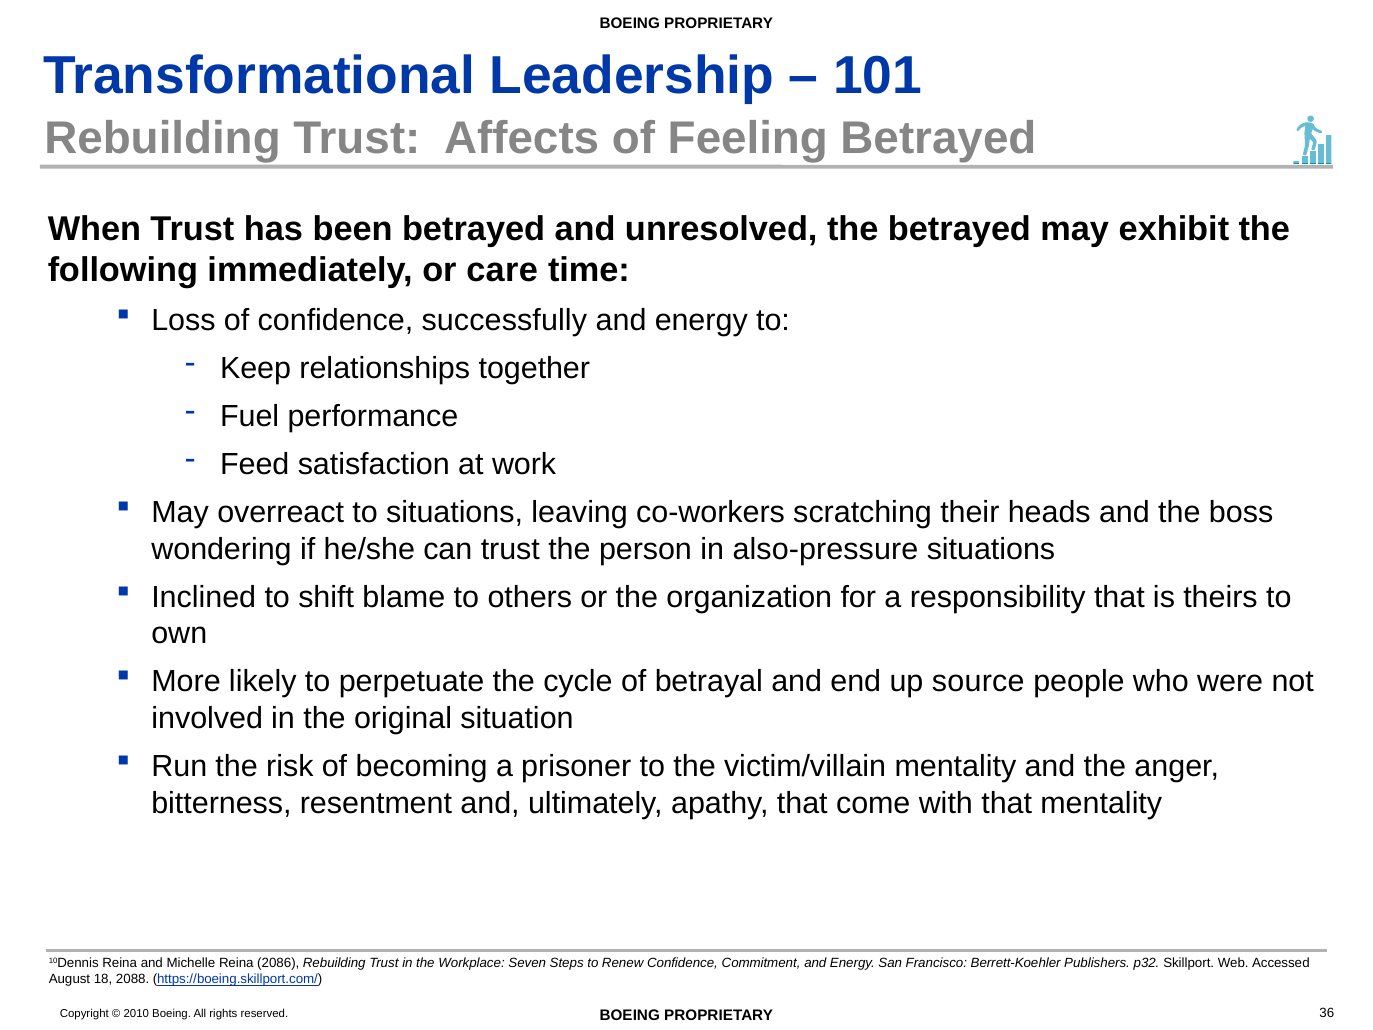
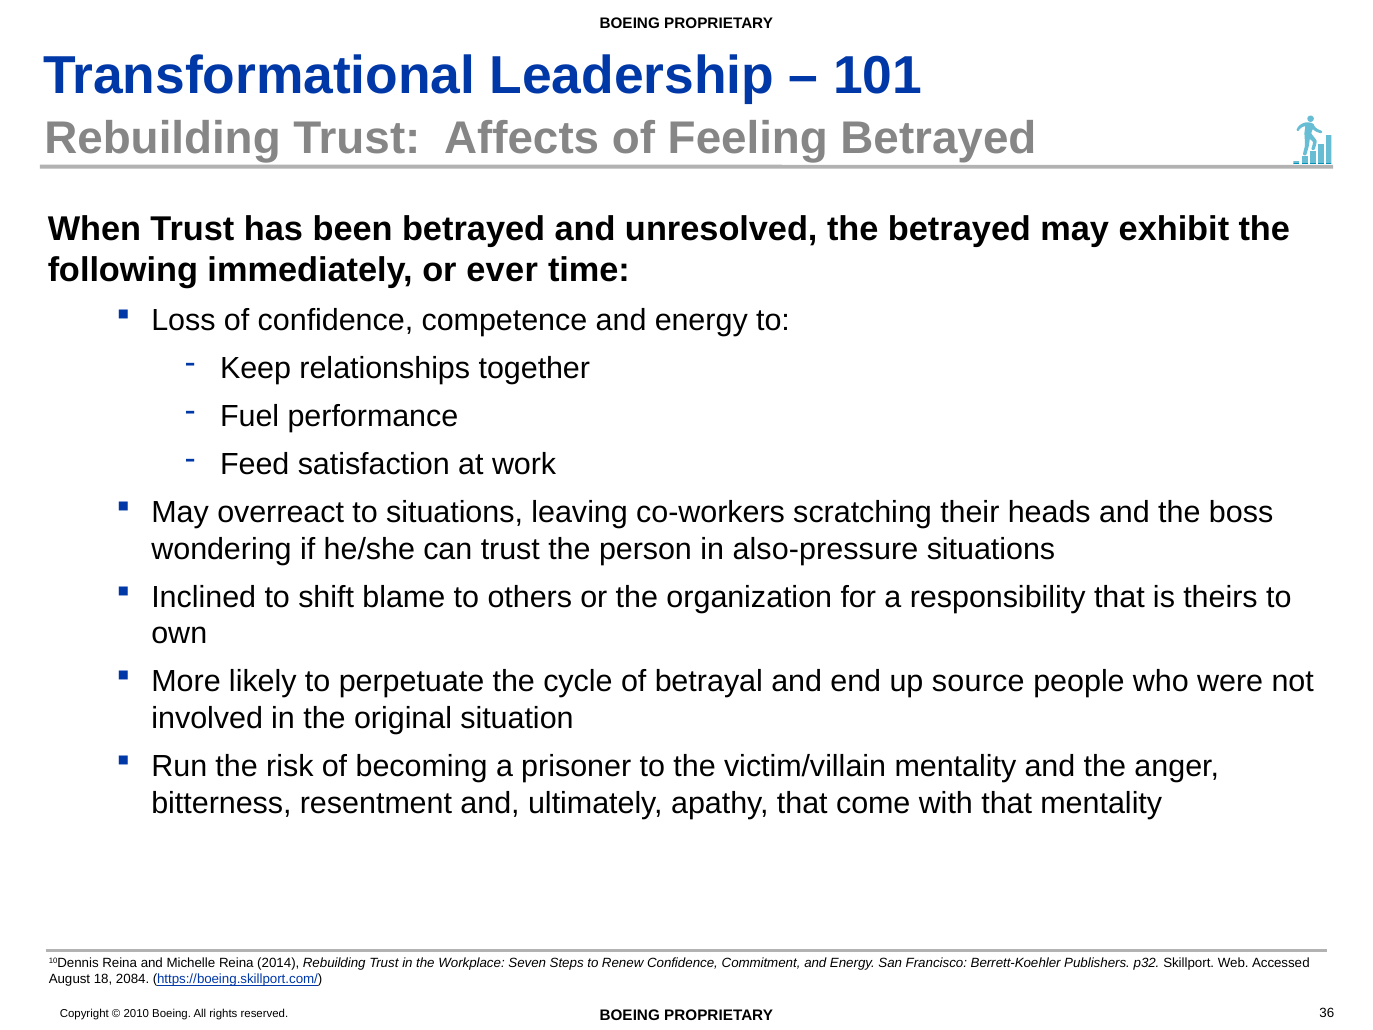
care: care -> ever (502, 270)
successfully: successfully -> competence (504, 320)
2086: 2086 -> 2014 (278, 963)
2088: 2088 -> 2084 (133, 979)
